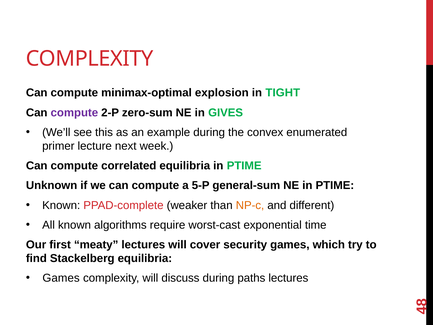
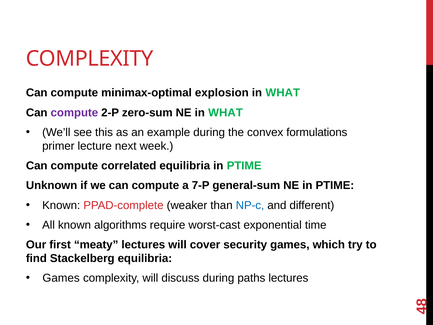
TIGHT: TIGHT -> WHAT (283, 93)
NE in GIVES: GIVES -> WHAT (226, 113)
enumerated: enumerated -> formulations (317, 132)
5-P: 5-P -> 7-P (201, 185)
NP-c colour: orange -> blue (250, 205)
